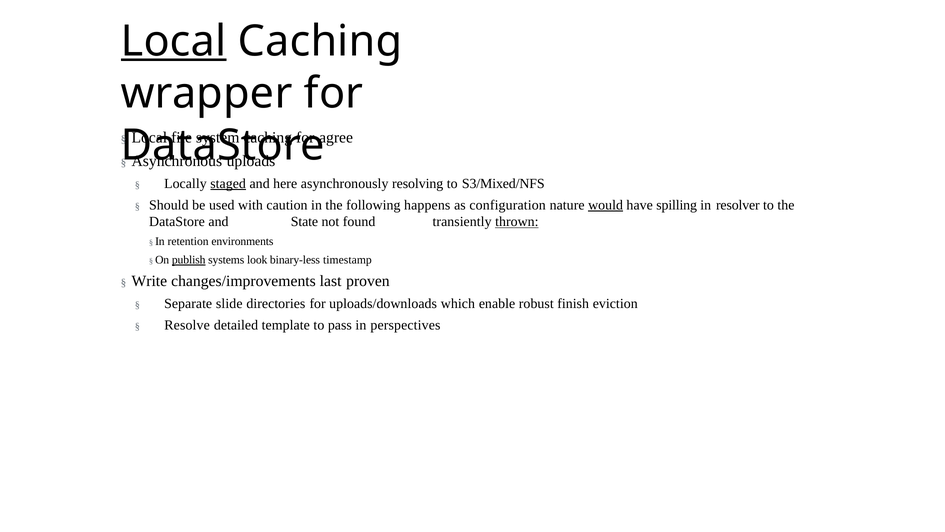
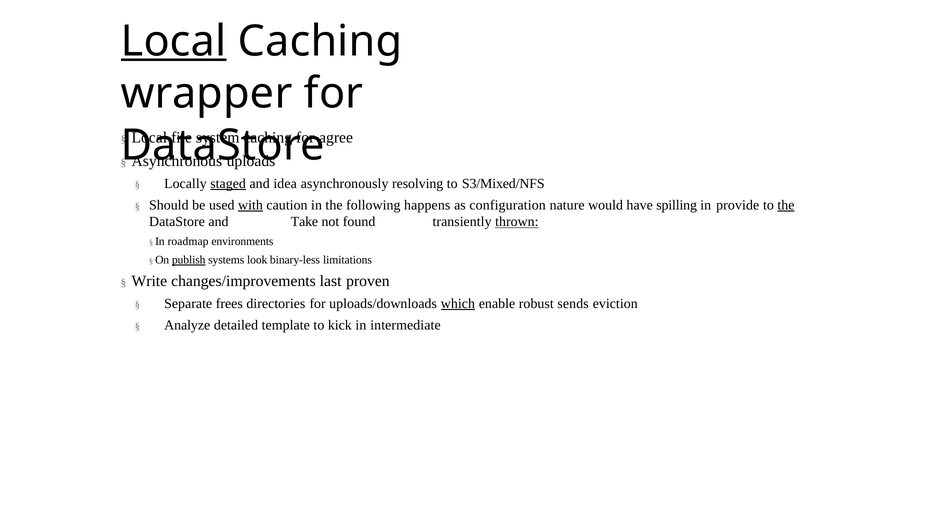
here: here -> idea (285, 183)
with underline: none -> present (251, 205)
would underline: present -> none (606, 205)
resolver: resolver -> provide (738, 205)
the underline: none -> present (786, 205)
State: State -> Take (304, 222)
retention: retention -> roadmap (188, 241)
timestamp: timestamp -> limitations (347, 260)
slide: slide -> frees (229, 303)
which underline: none -> present (458, 303)
finish: finish -> sends (573, 303)
Resolve: Resolve -> Analyze (187, 325)
pass: pass -> kick (340, 325)
perspectives: perspectives -> intermediate (405, 325)
